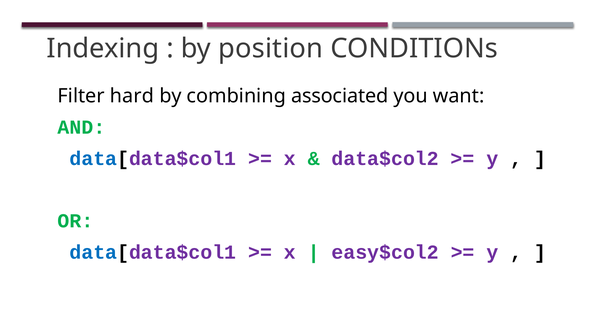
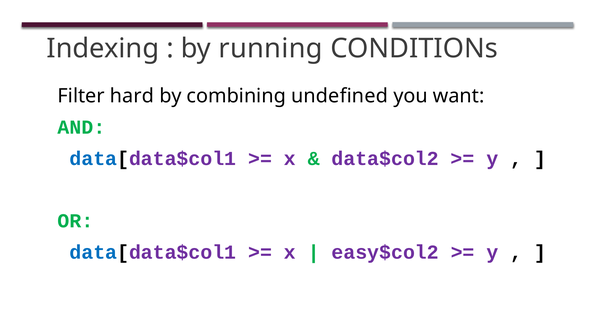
position: position -> running (271, 49)
associated: associated -> undefined (340, 96)
